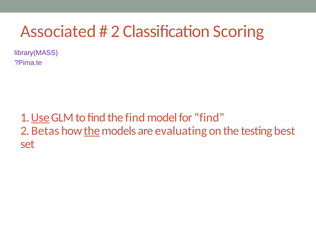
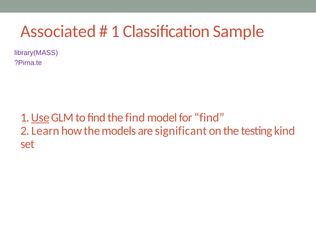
2: 2 -> 1 (115, 31)
Scoring: Scoring -> Sample (239, 31)
Betas: Betas -> Learn (45, 131)
the underline: present -> none (92, 131)
evaluating: evaluating -> significant (181, 131)
best: best -> kind (285, 131)
